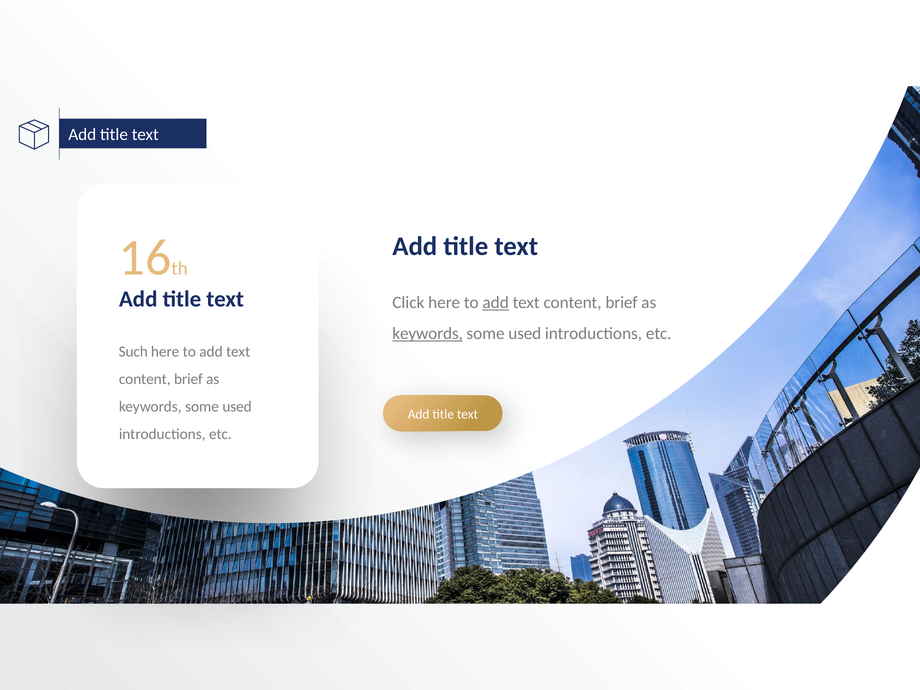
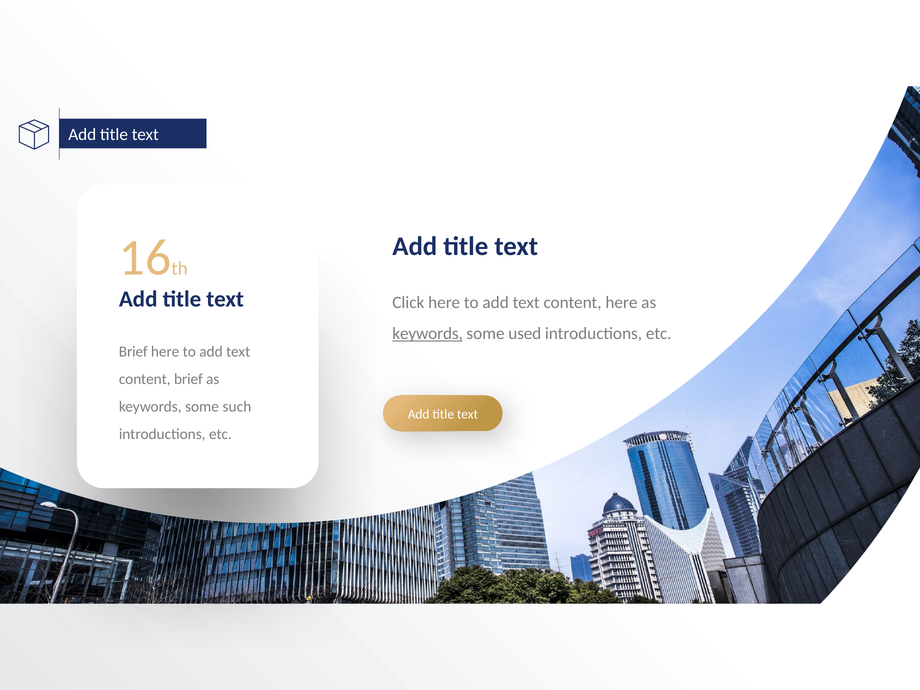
add underline: present -> none (496, 303)
brief: brief -> here (621, 303)
Such: Such -> Brief (133, 352)
used: used -> such (237, 407)
